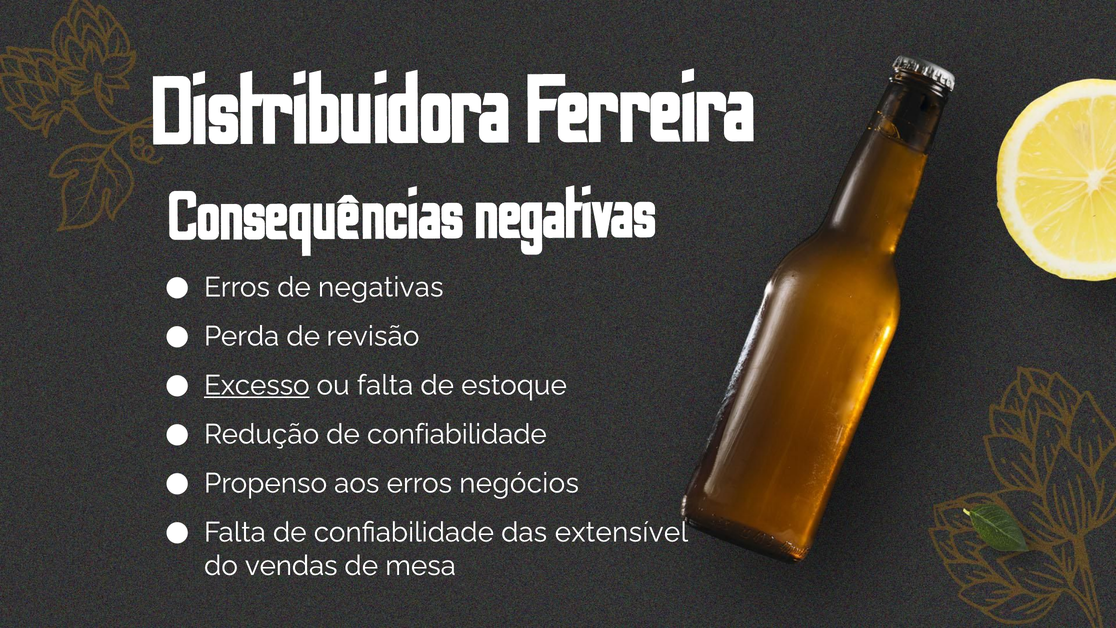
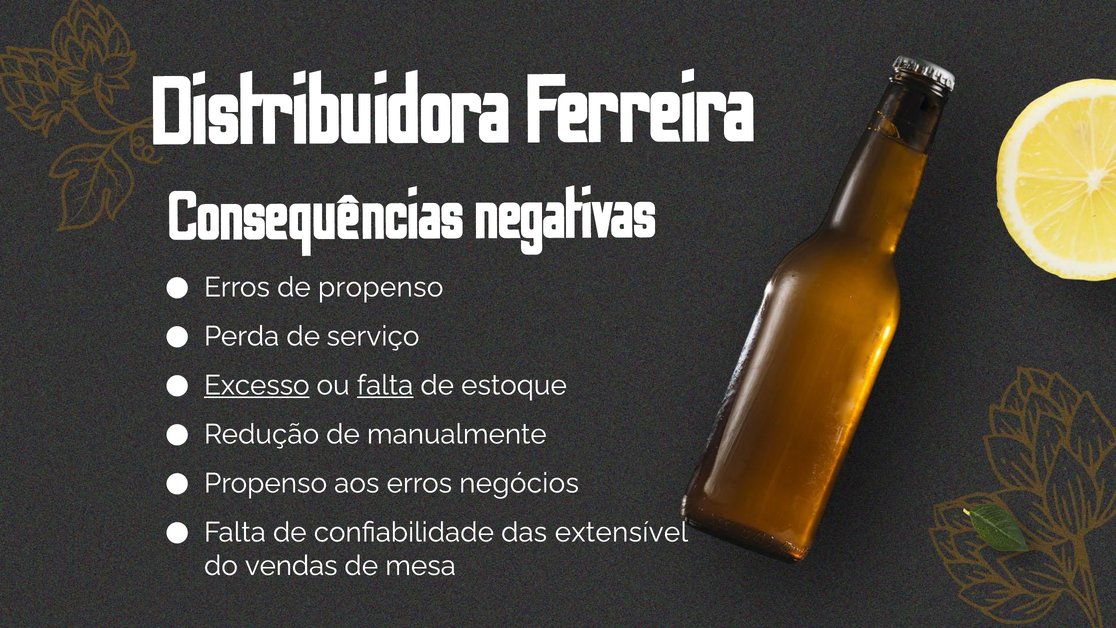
de negativas: negativas -> propenso (381, 287)
revisão: revisão -> serviço (373, 336)
falta underline: none -> present (385, 385)
Redução de confiabilidade: confiabilidade -> manualmente (457, 434)
